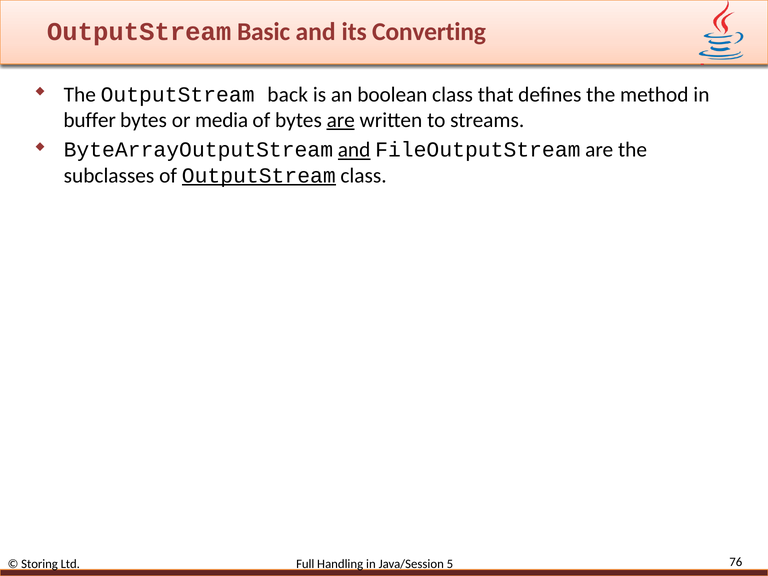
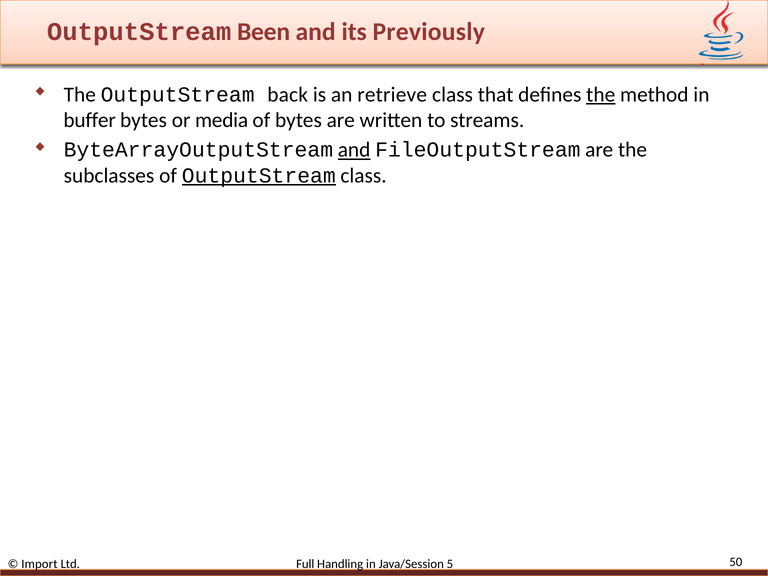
Basic: Basic -> Been (264, 32)
Converting: Converting -> Previously (429, 32)
boolean: boolean -> retrieve (392, 94)
the underline: none -> present (601, 94)
are underline: present -> none (341, 120)
Storing: Storing -> Import (39, 564)
76: 76 -> 50 (736, 562)
